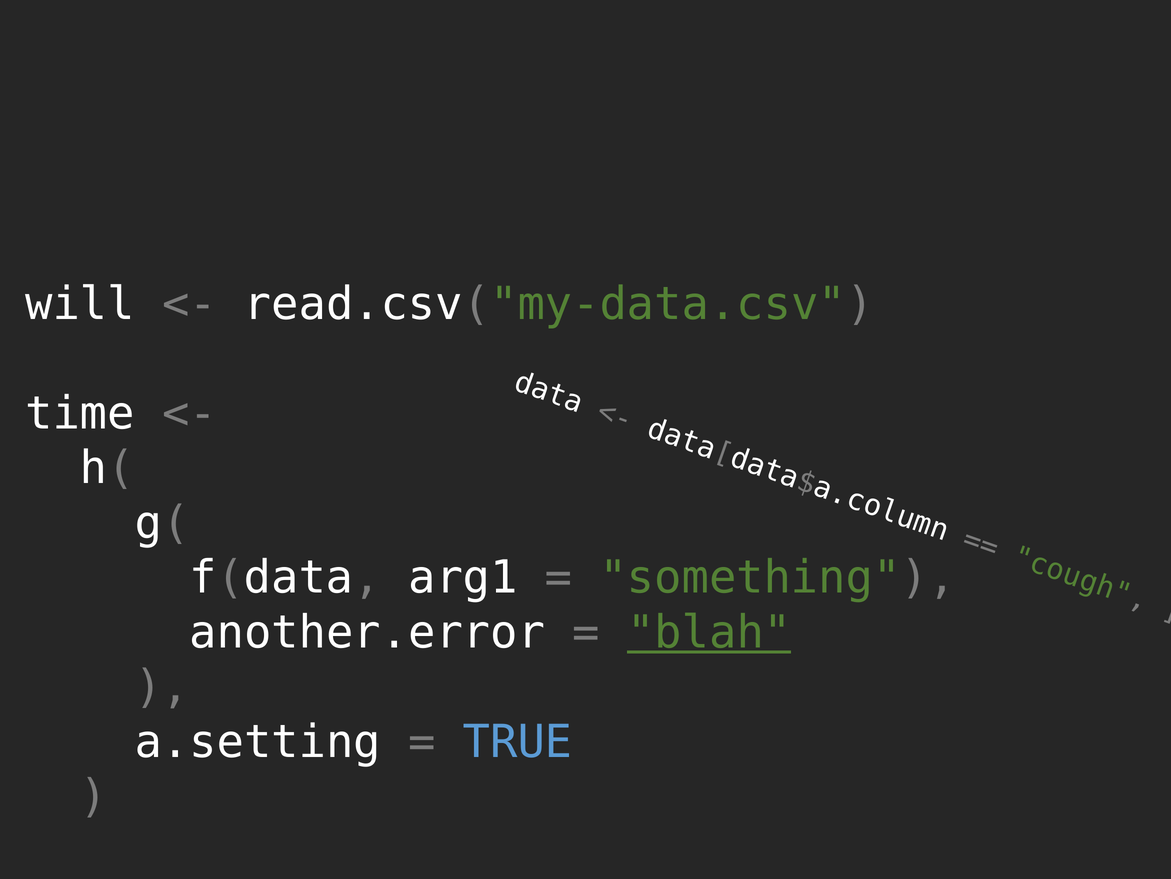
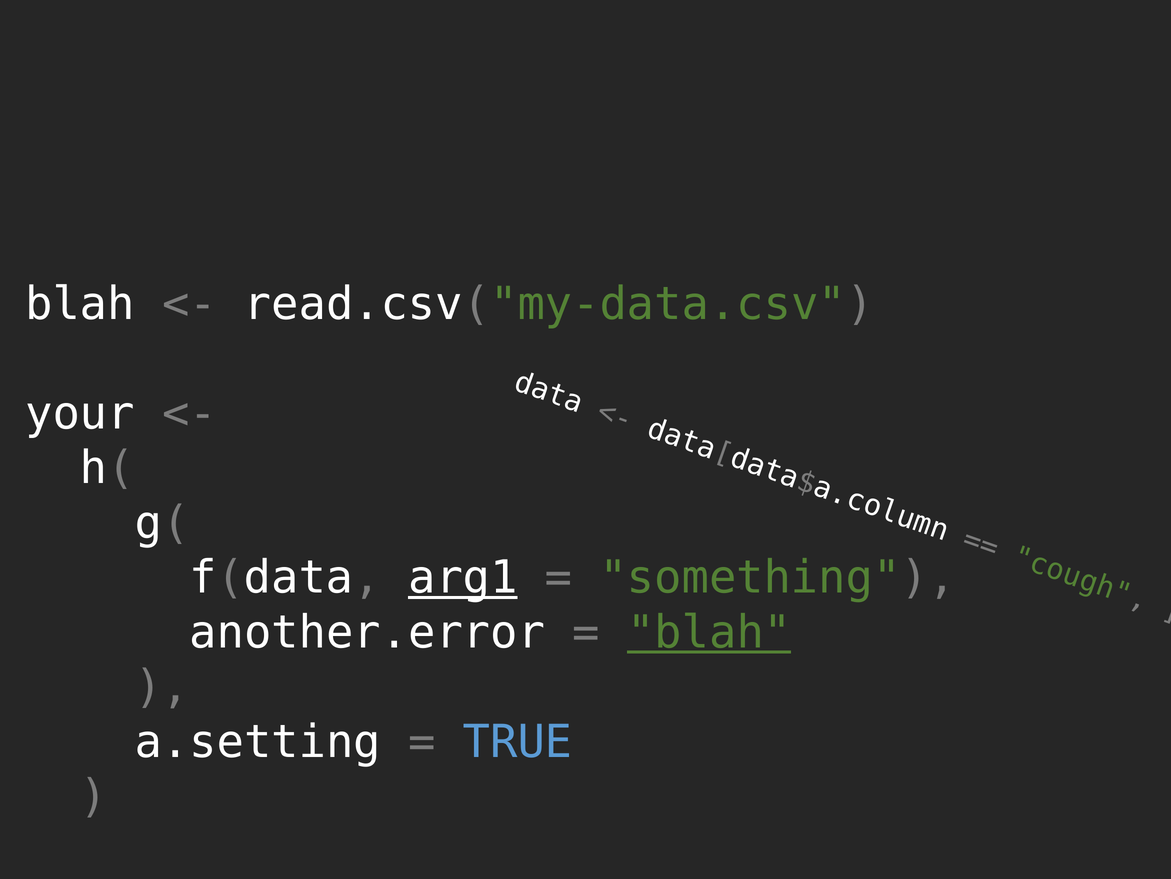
will: will -> blah (80, 304)
time: time -> your (80, 413)
arg1 underline: none -> present (463, 577)
